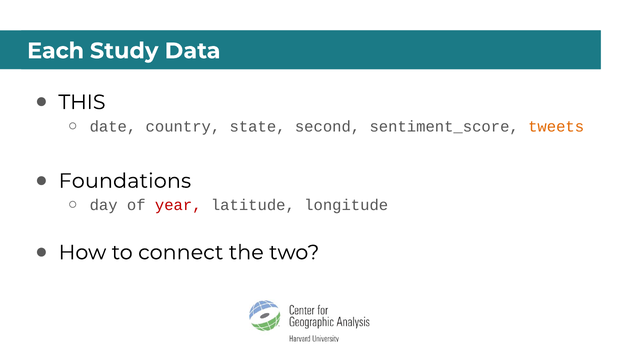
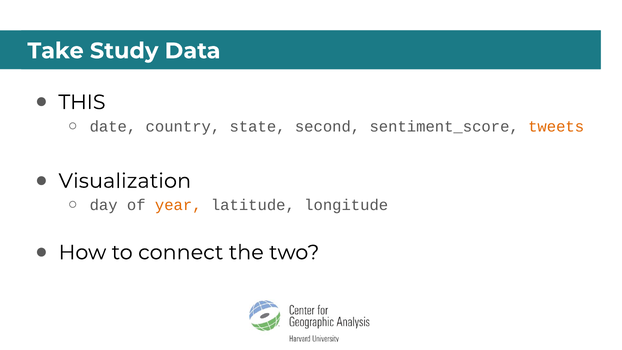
Each: Each -> Take (56, 51)
Foundations: Foundations -> Visualization (125, 181)
year colour: red -> orange (178, 205)
